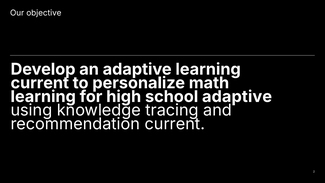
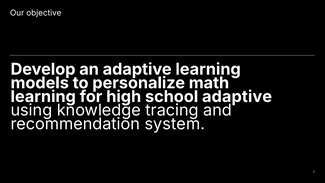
current: current -> models (40, 83)
recommendation current: current -> system (175, 124)
